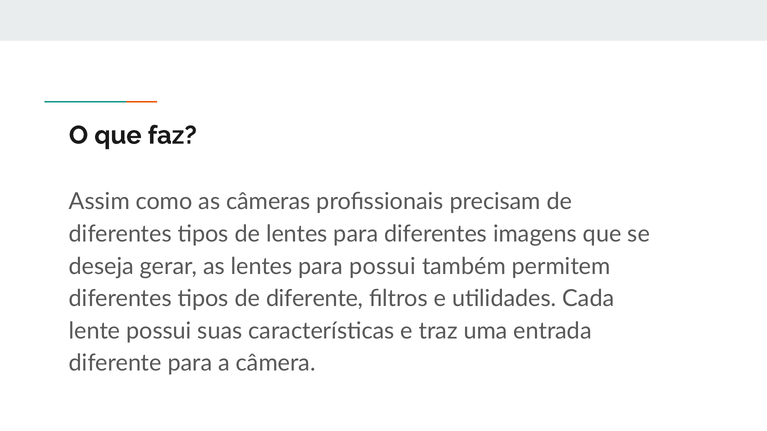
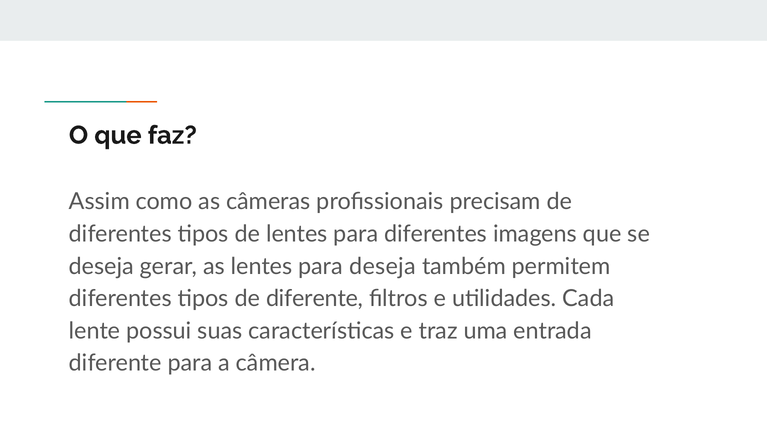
para possui: possui -> deseja (383, 267)
